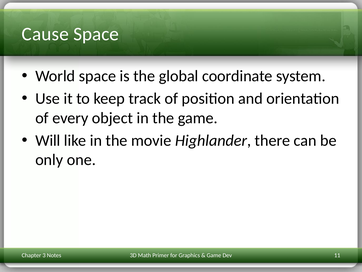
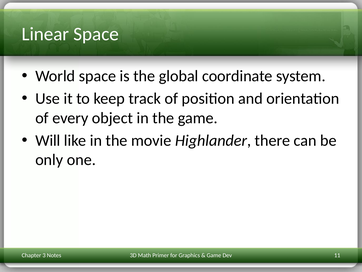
Cause: Cause -> Linear (45, 34)
